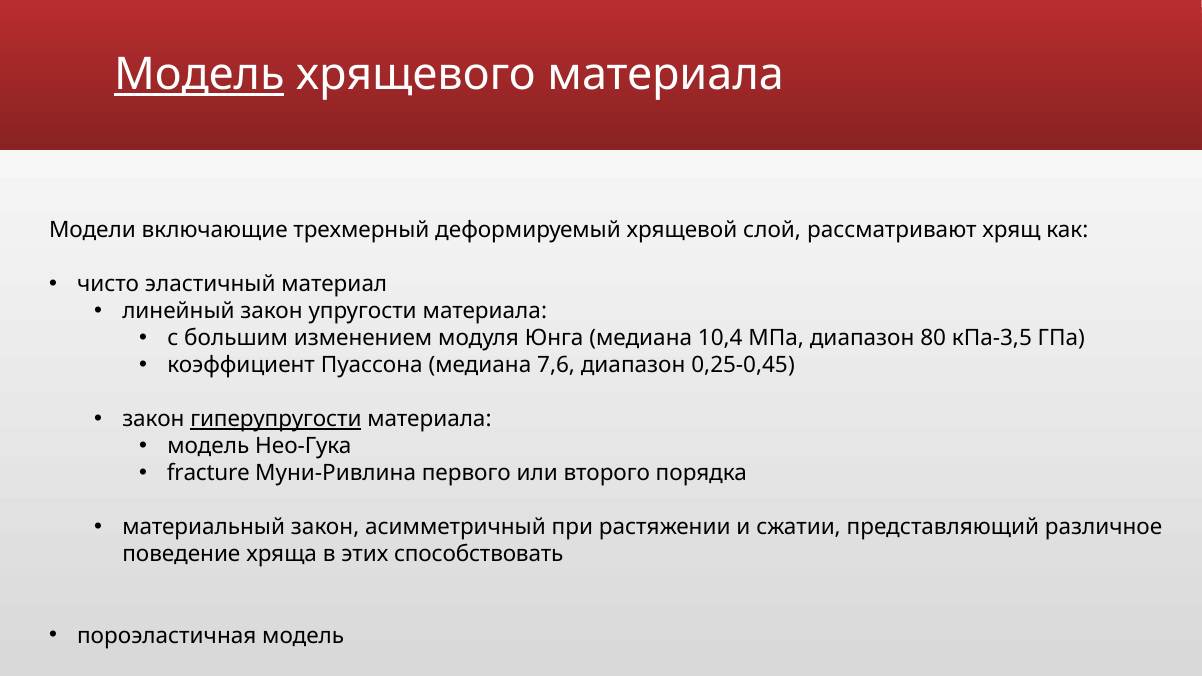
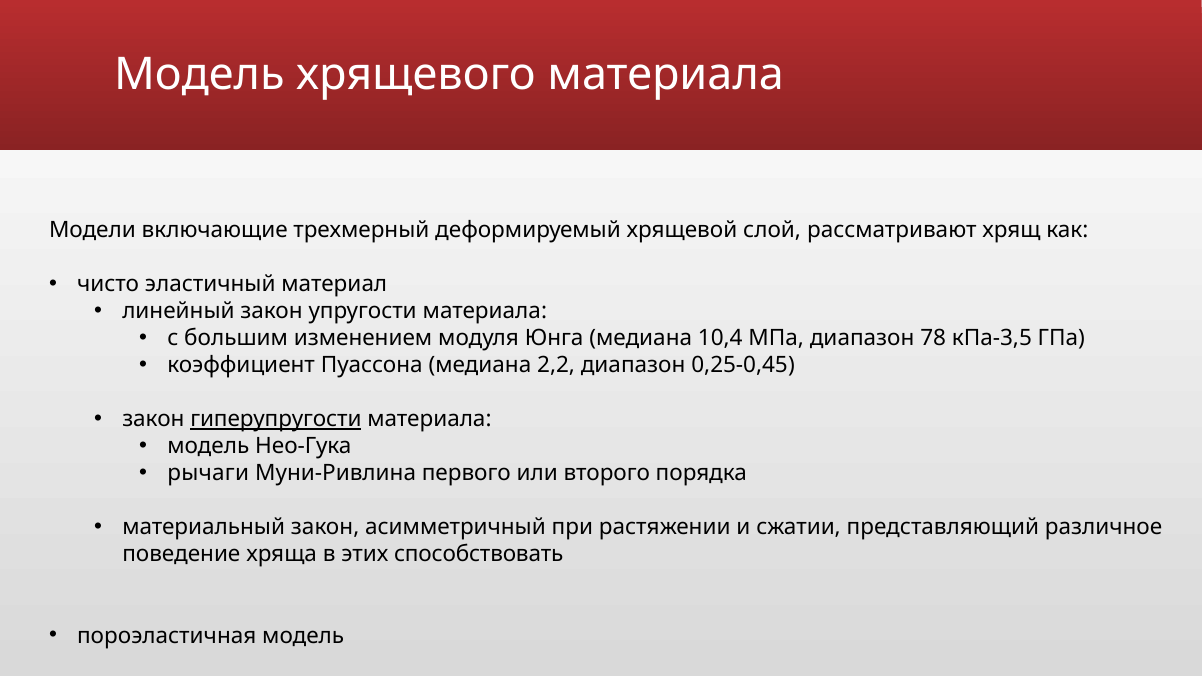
Модель underline: present -> none (199, 75)
80: 80 -> 78 (933, 338)
7,6: 7,6 -> 2,2 (556, 365)
fracture: fracture -> рычаги (208, 474)
